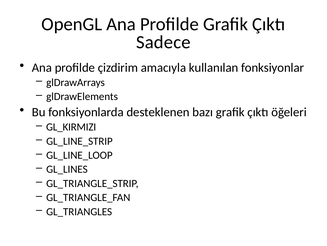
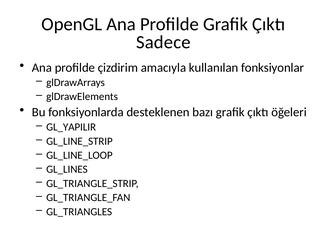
GL_KIRMIZI: GL_KIRMIZI -> GL_YAPILIR (71, 127)
